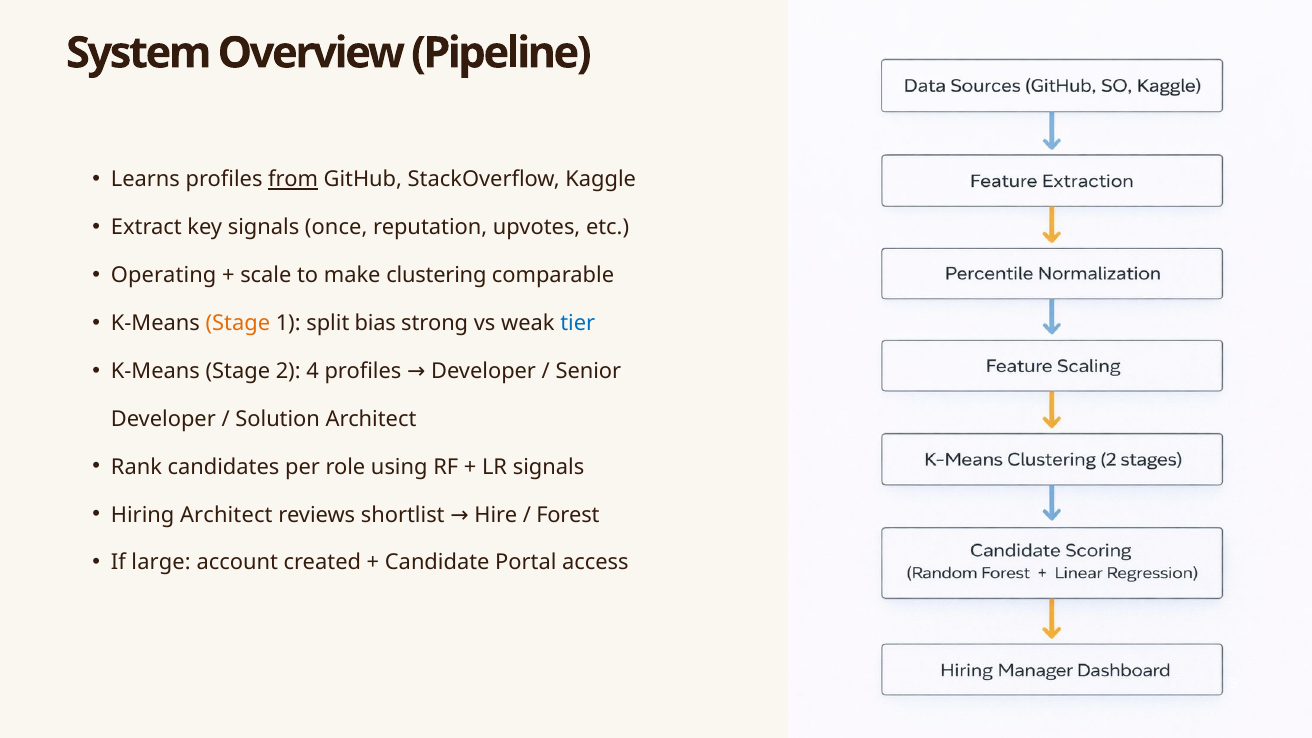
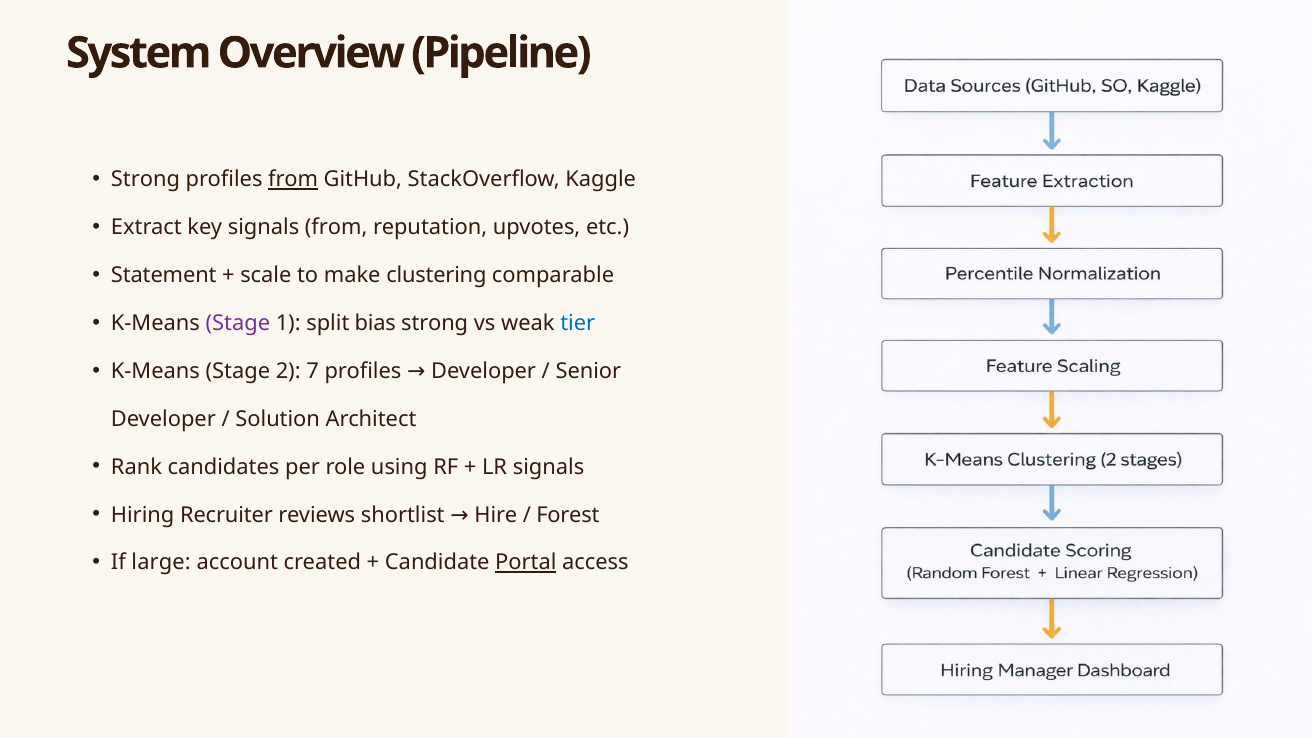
Learns: Learns -> Strong (145, 180)
signals once: once -> from (336, 227)
Operating: Operating -> Statement (164, 275)
Stage colour: orange -> purple (238, 323)
4: 4 -> 7 (313, 371)
Hiring Architect: Architect -> Recruiter (226, 515)
Portal underline: none -> present (526, 563)
